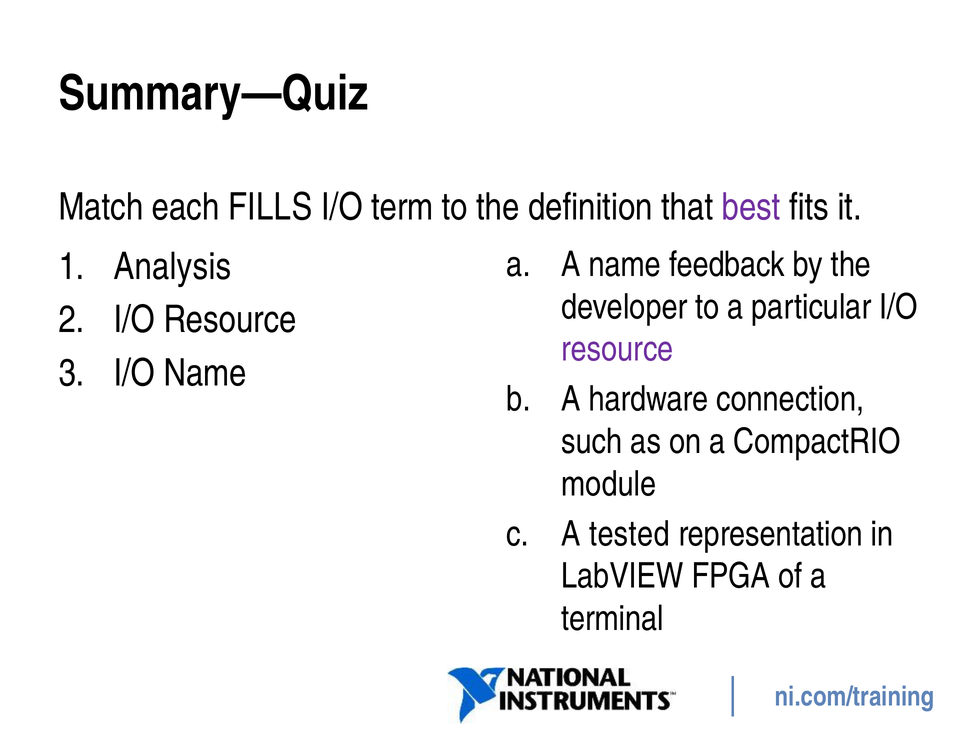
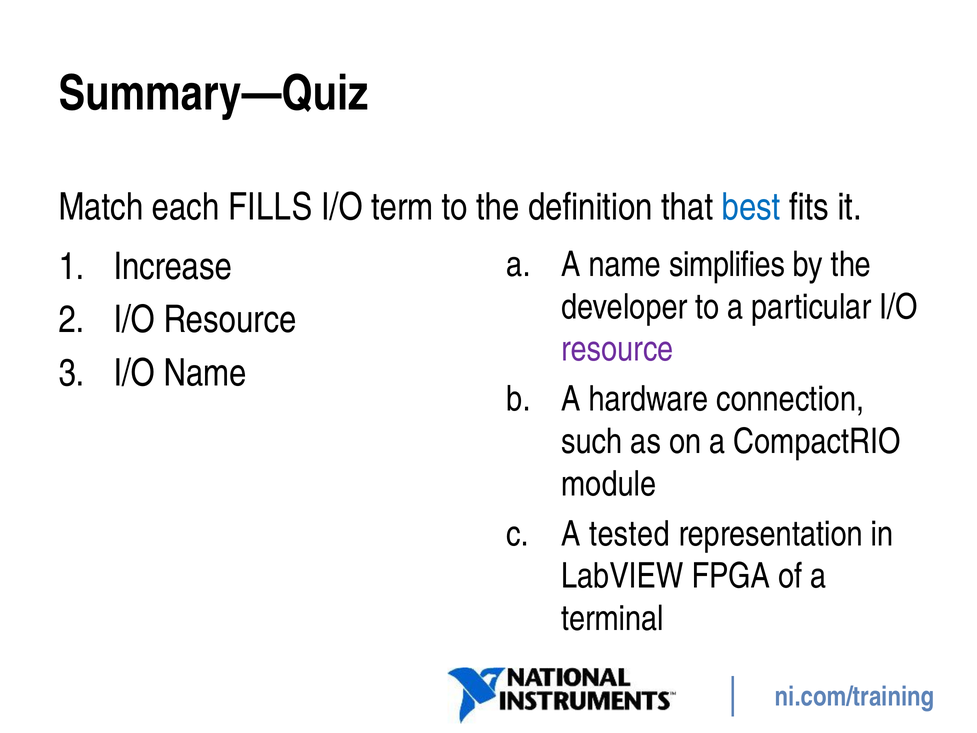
best colour: purple -> blue (751, 207)
feedback: feedback -> simplifies (727, 265)
Analysis: Analysis -> Increase (173, 266)
